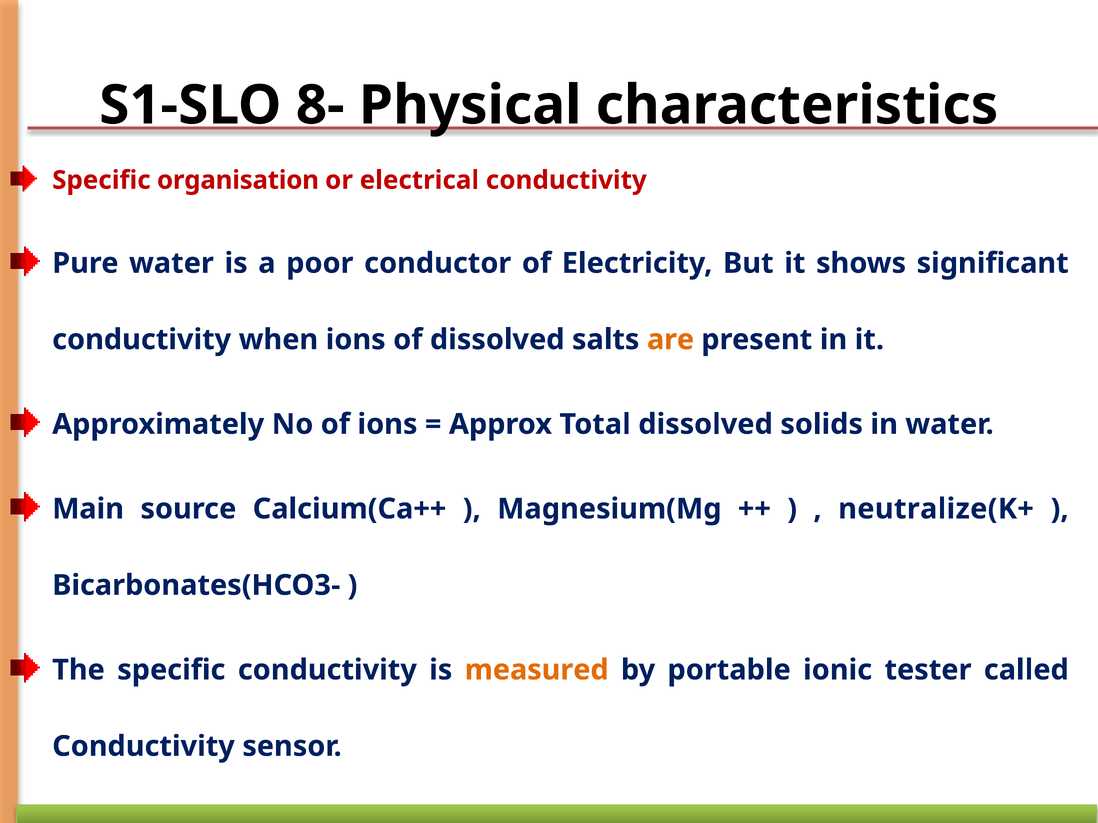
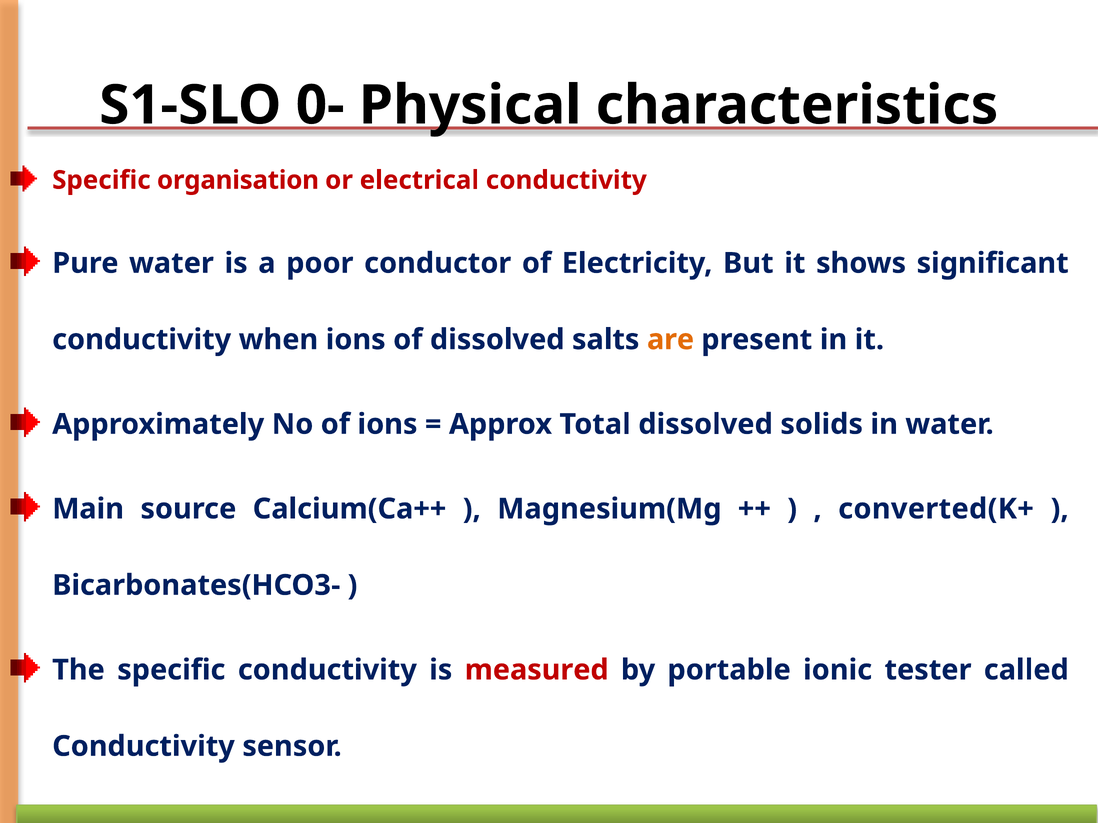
8-: 8- -> 0- (320, 105)
neutralize(K+: neutralize(K+ -> converted(K+ (936, 509)
measured colour: orange -> red (537, 670)
